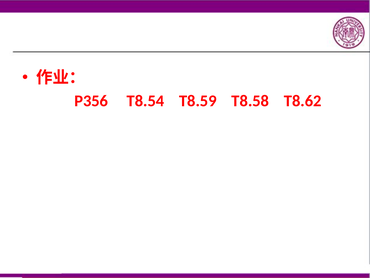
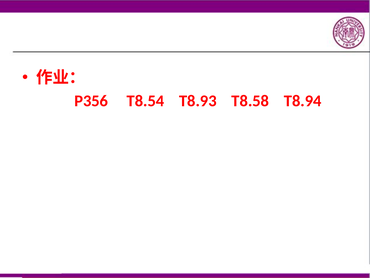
T8.59: T8.59 -> T8.93 (198, 101)
T8.62: T8.62 -> T8.94 (303, 101)
